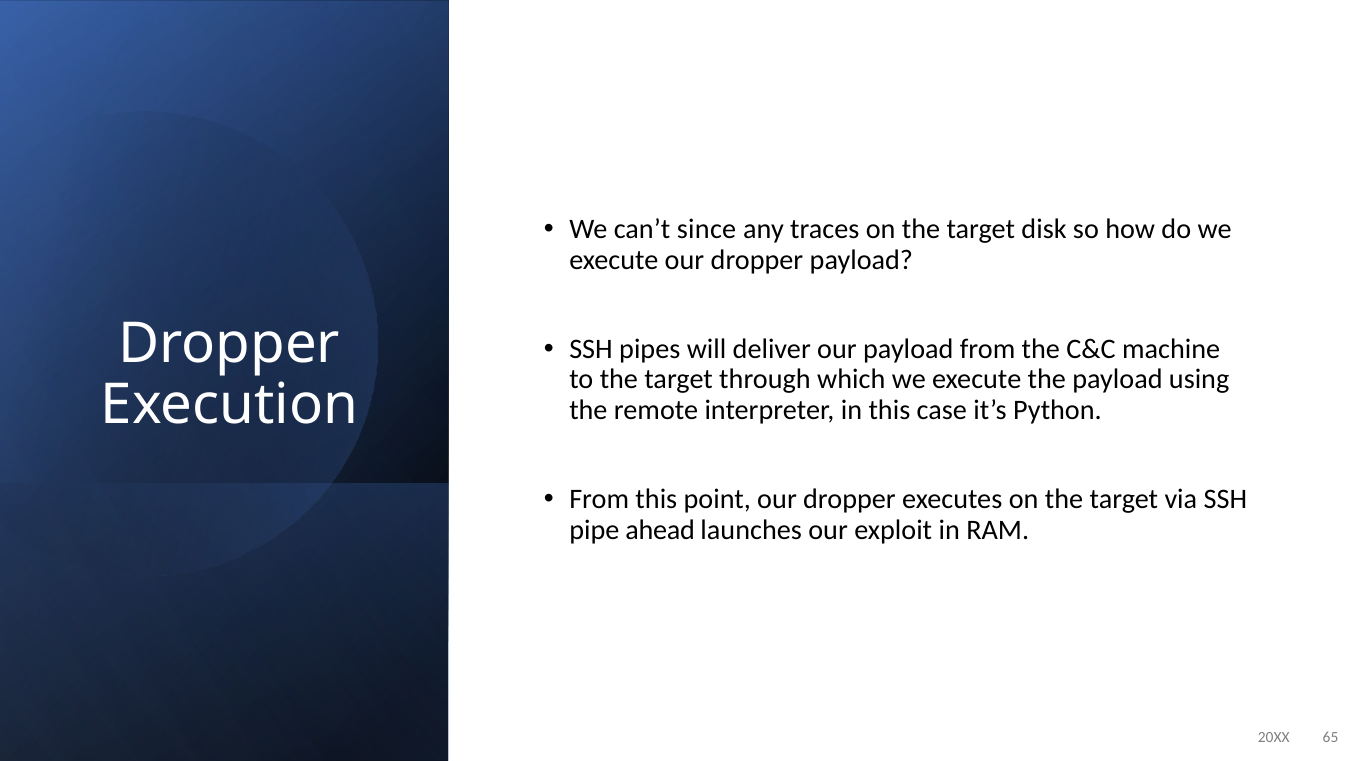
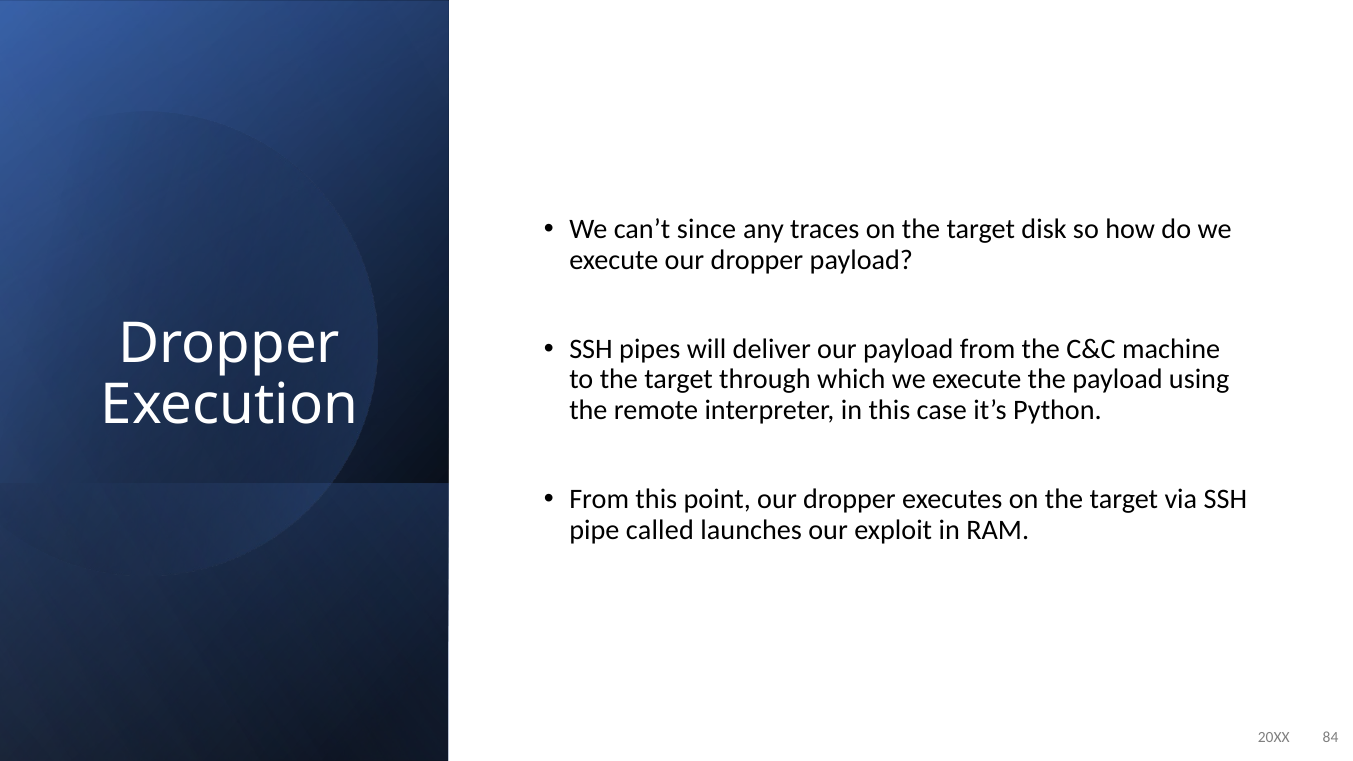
ahead: ahead -> called (660, 530)
65: 65 -> 84 (1331, 737)
